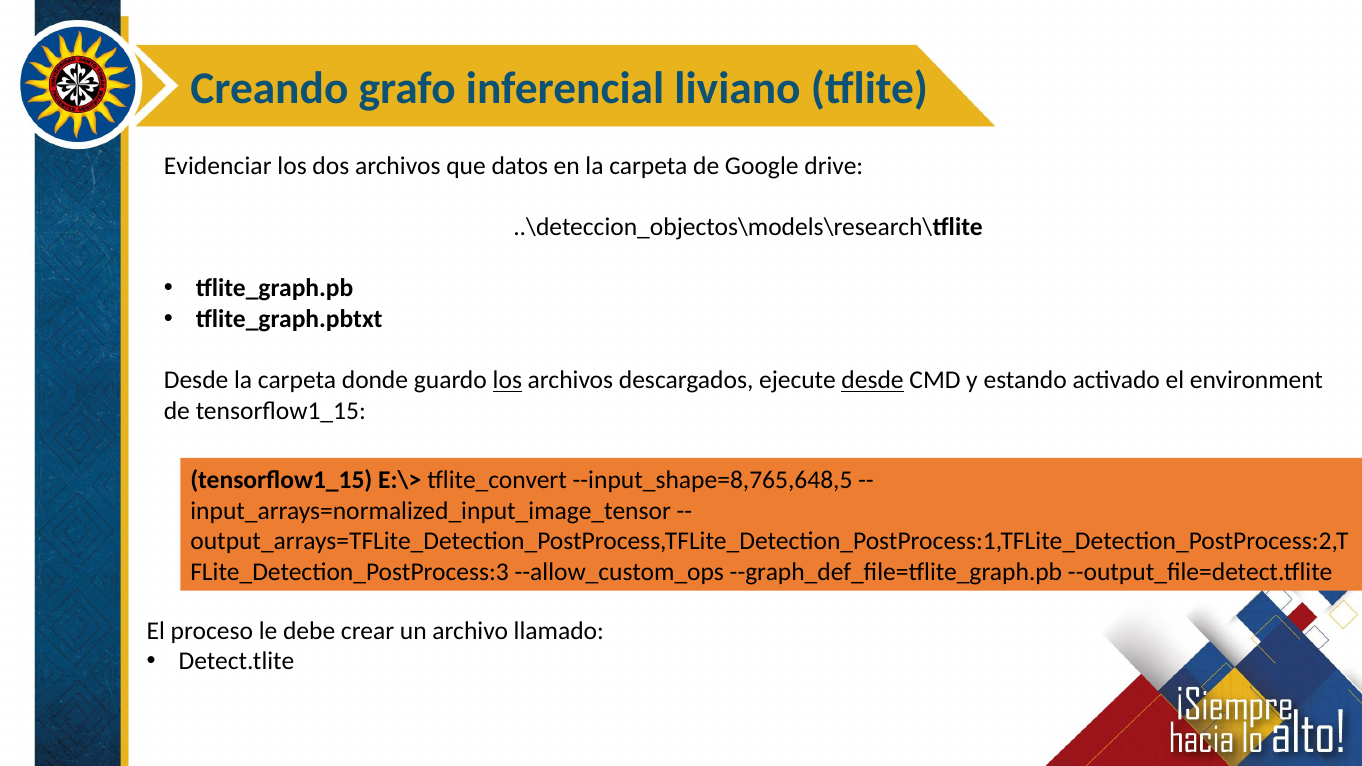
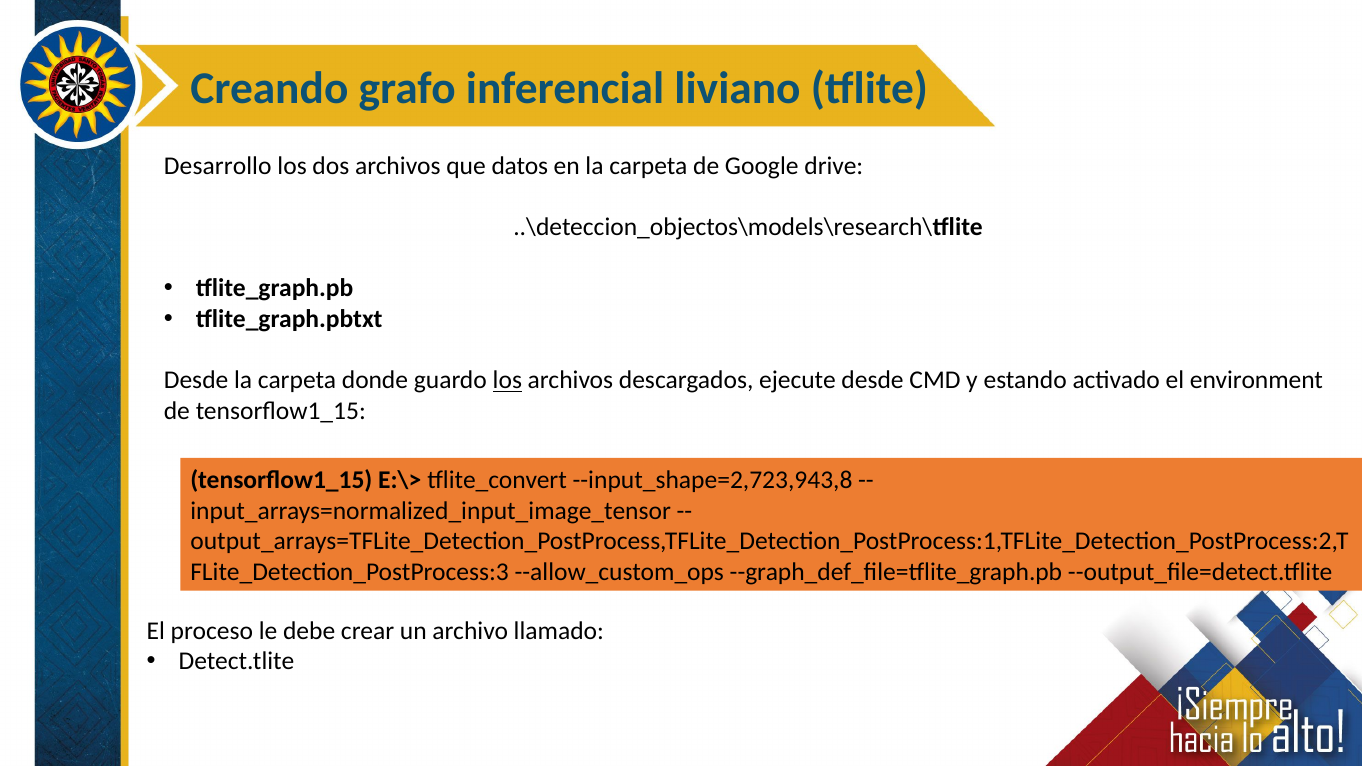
Evidenciar: Evidenciar -> Desarrollo (218, 166)
desde underline: present -> none (873, 380)
--input_shape=8,765,648,5: --input_shape=8,765,648,5 -> --input_shape=2,723,943,8 (713, 480)
